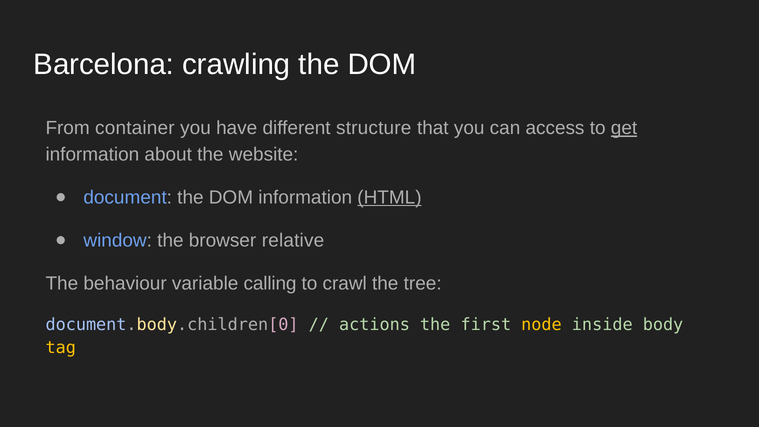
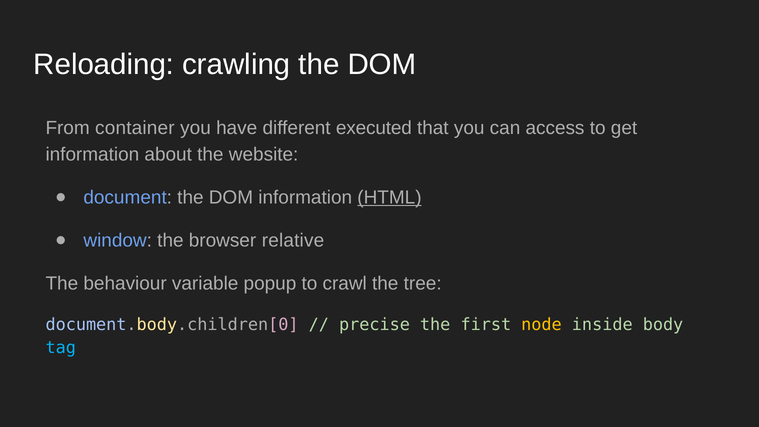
Barcelona: Barcelona -> Reloading (104, 64)
structure: structure -> executed (374, 128)
get underline: present -> none (624, 128)
calling: calling -> popup (270, 283)
actions: actions -> precise (374, 325)
tag colour: yellow -> light blue (61, 348)
